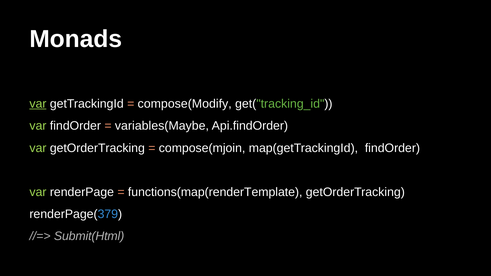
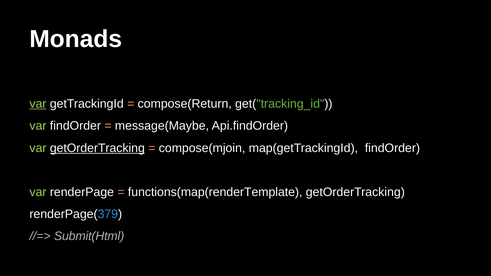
compose(Modify: compose(Modify -> compose(Return (185, 104)
variables(Maybe: variables(Maybe -> message(Maybe (162, 126)
getOrderTracking underline: none -> present (97, 148)
